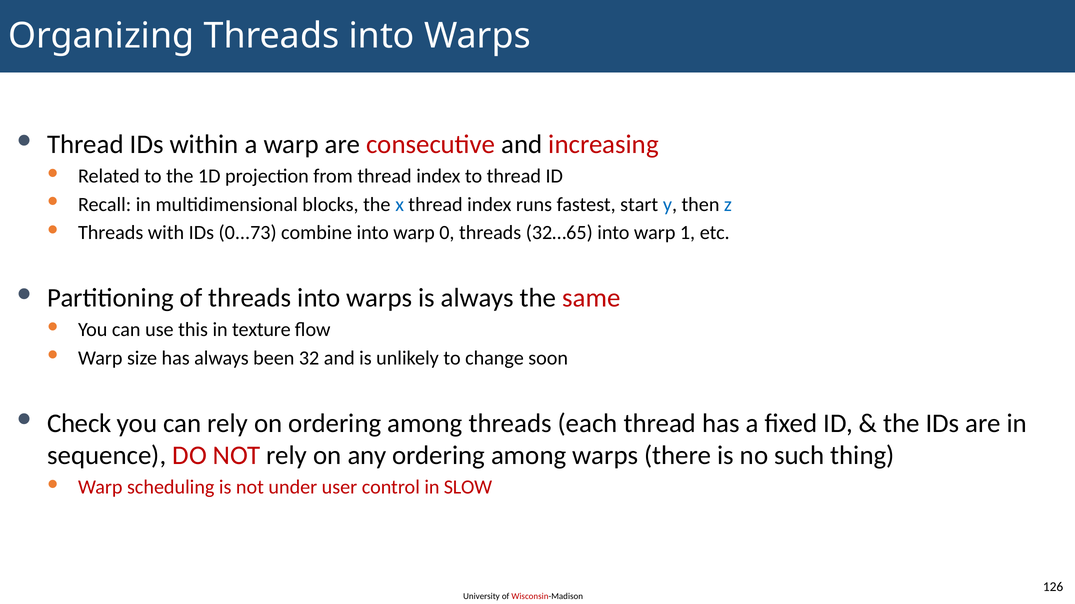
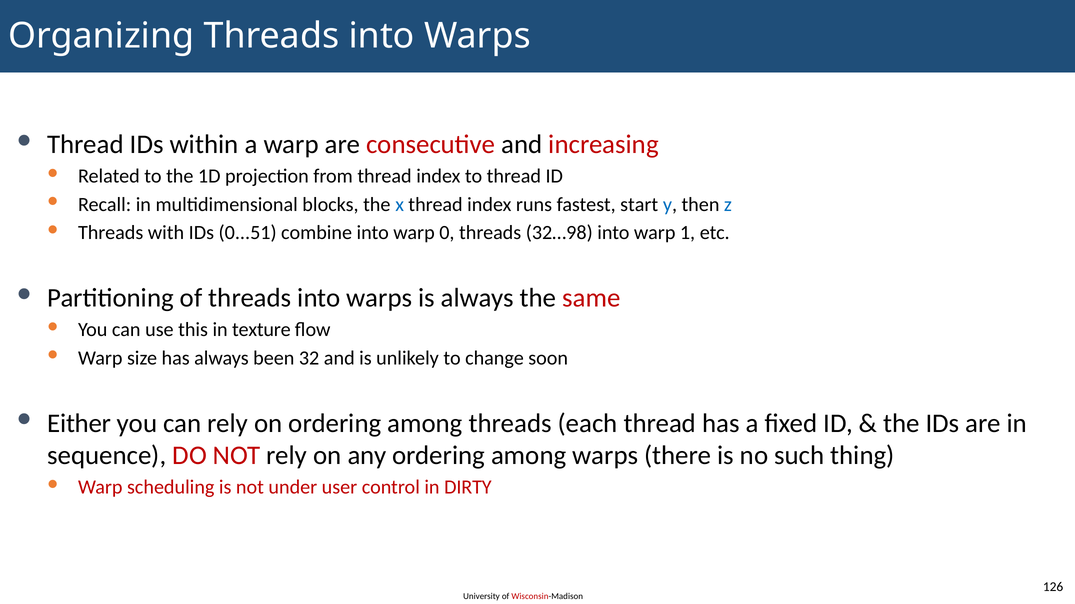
0...73: 0...73 -> 0...51 (248, 233)
32…65: 32…65 -> 32…98 (559, 233)
Check: Check -> Either (79, 424)
SLOW: SLOW -> DIRTY (468, 488)
